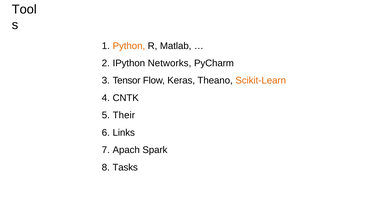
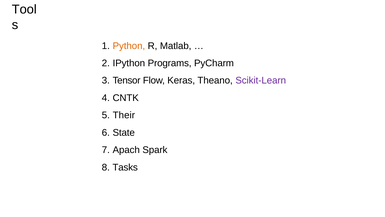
Networks: Networks -> Programs (170, 63)
Scikit-Learn colour: orange -> purple (261, 80)
Links: Links -> State (124, 132)
